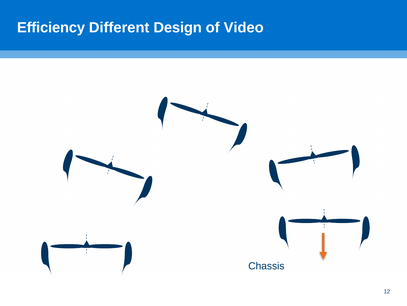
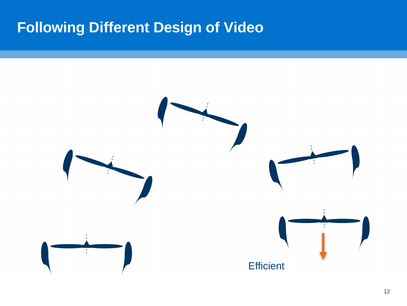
Efficiency: Efficiency -> Following (51, 28)
Chassis: Chassis -> Efficient (266, 265)
